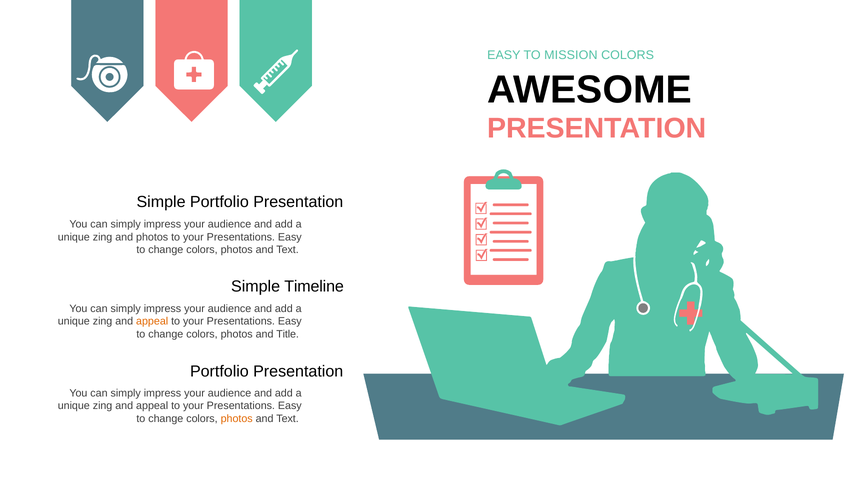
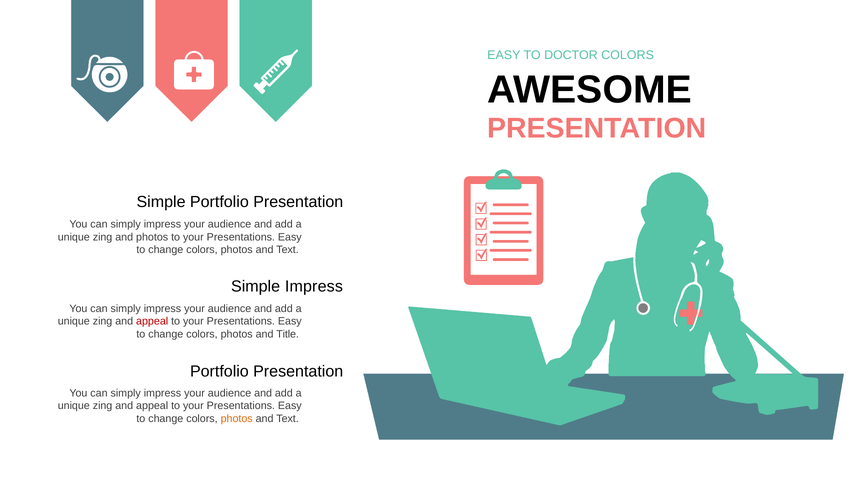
MISSION: MISSION -> DOCTOR (571, 55)
Simple Timeline: Timeline -> Impress (314, 287)
appeal colour: orange -> red (152, 322)
